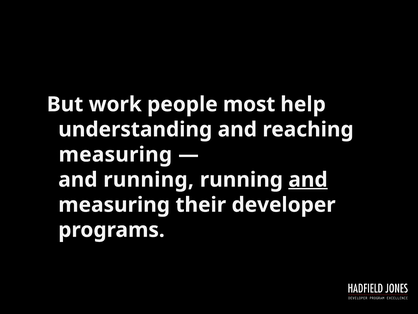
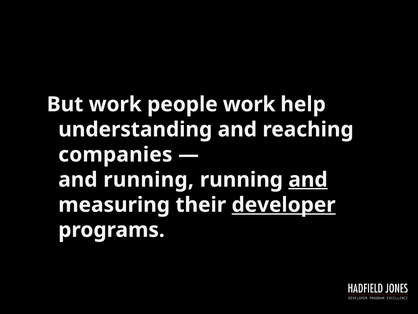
people most: most -> work (249, 104)
measuring: measuring -> companies (115, 154)
developer underline: none -> present (284, 205)
